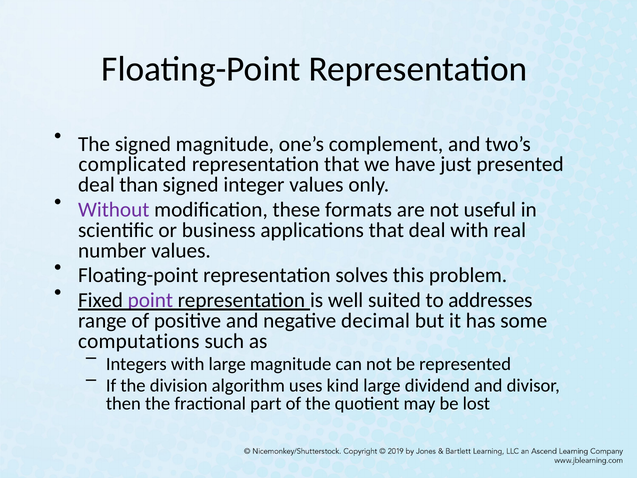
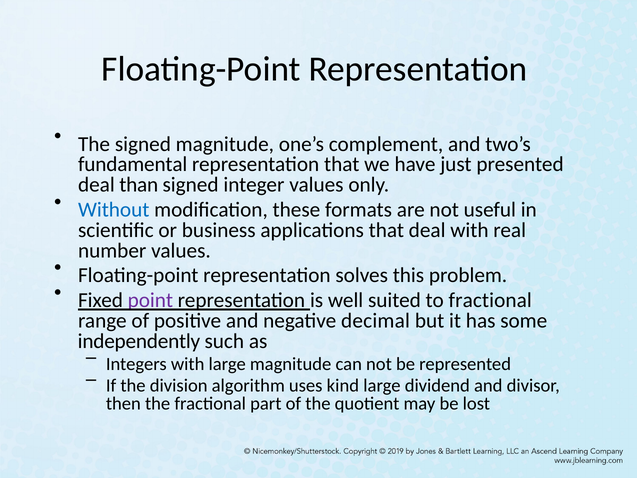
complicated: complicated -> fundamental (133, 164)
Without colour: purple -> blue (114, 210)
to addresses: addresses -> fractional (490, 300)
computations: computations -> independently (139, 341)
